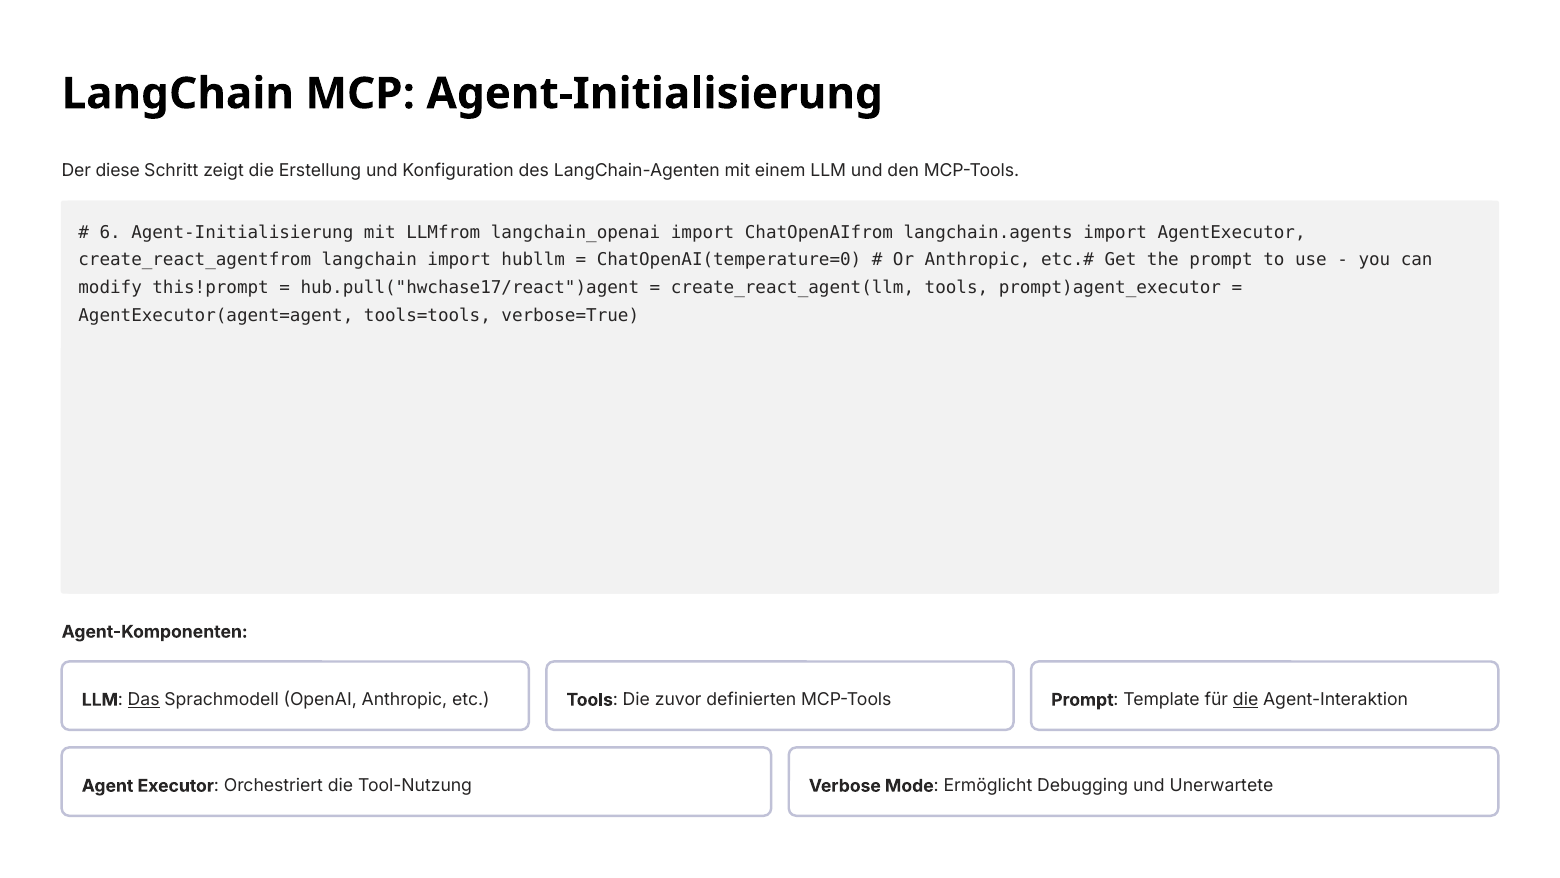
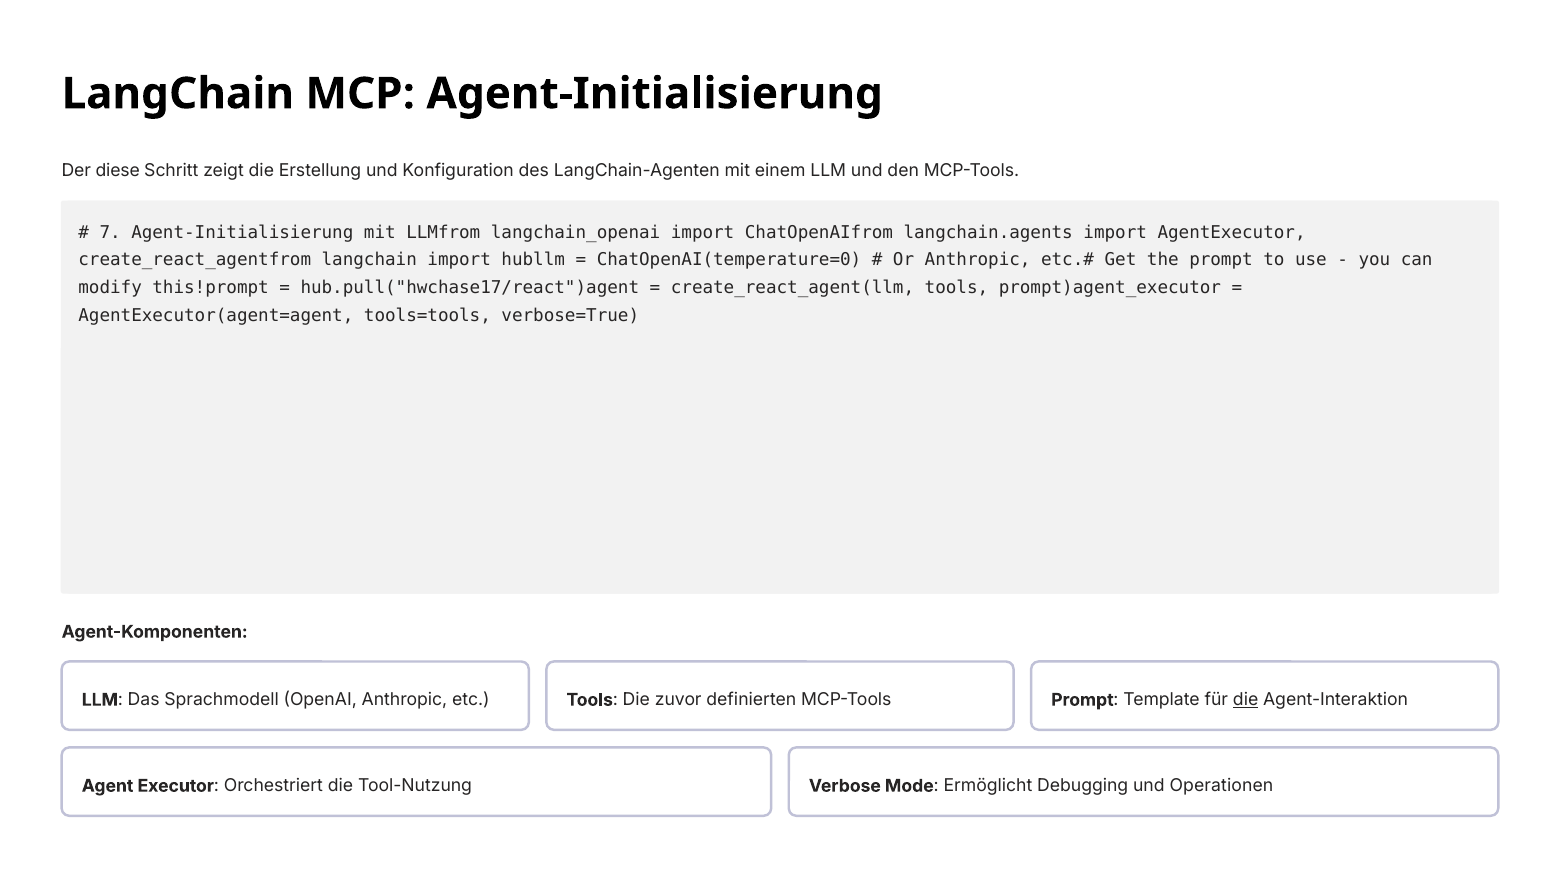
6: 6 -> 7 (110, 232)
Das underline: present -> none (144, 700)
Unerwartete: Unerwartete -> Operationen (1222, 785)
